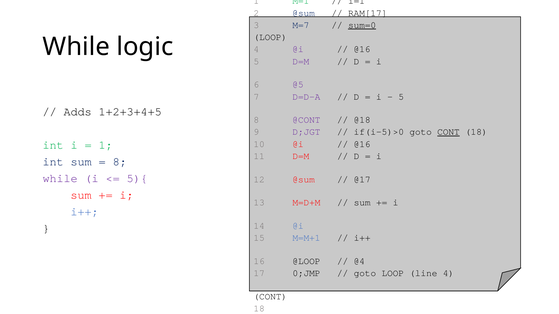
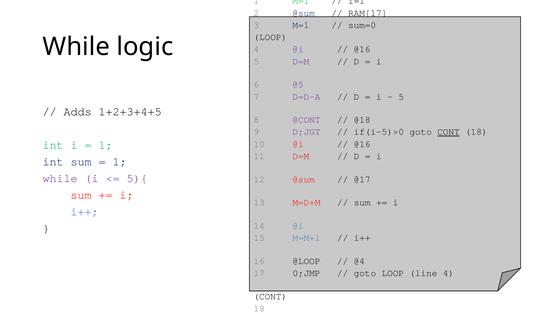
3 M=7: M=7 -> M=1 (301, 25)
sum=0 underline: present -> none (362, 25)
8: 8 -> 1 (120, 162)
